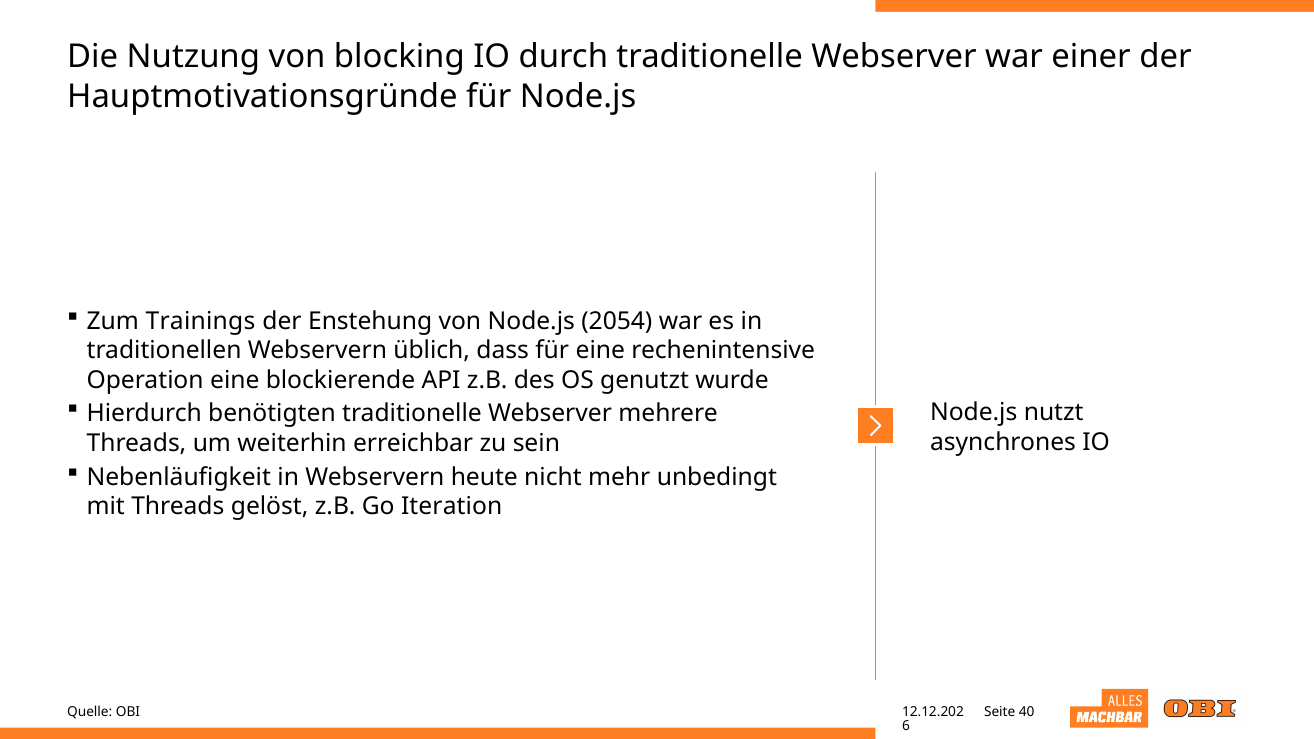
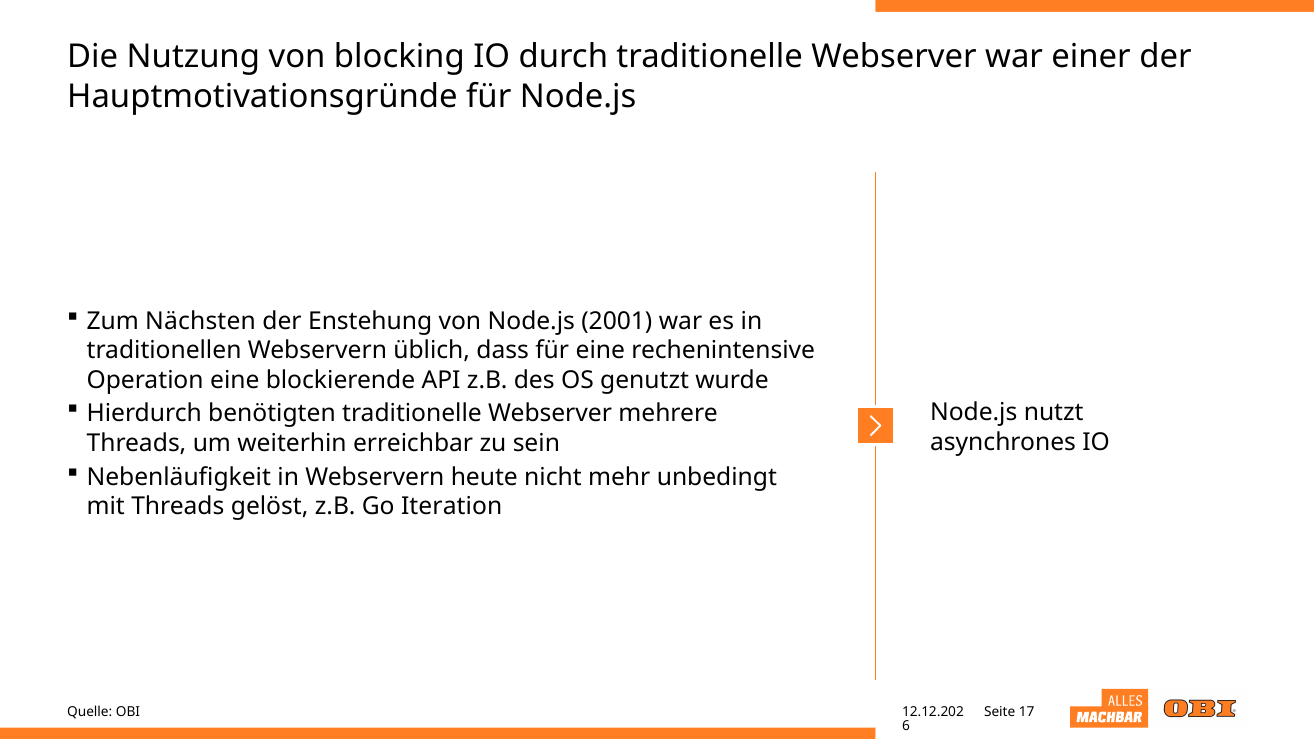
Trainings: Trainings -> Nächsten (201, 321)
2054: 2054 -> 2001 (617, 321)
40: 40 -> 17 (1027, 712)
